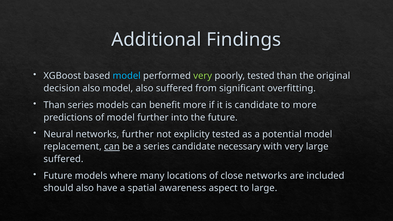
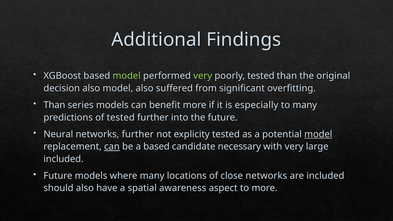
model colour: light blue -> light green (127, 76)
is candidate: candidate -> especially (257, 105)
to more: more -> many (305, 105)
of model: model -> tested (121, 117)
model underline: none -> present (318, 134)
a series: series -> based (156, 147)
suffered: suffered -> included (63, 159)
to large: large -> more (265, 188)
